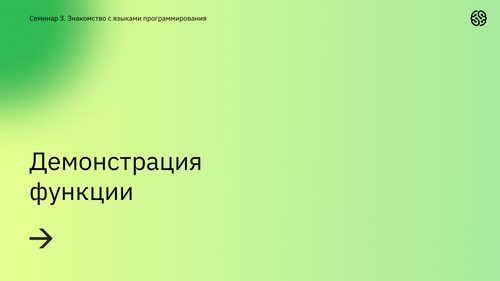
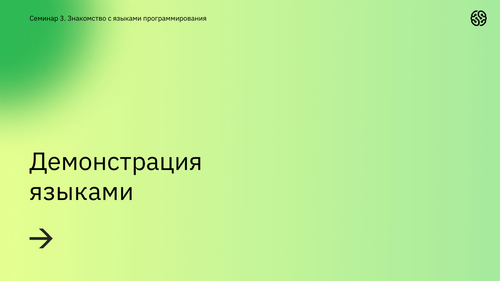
функции: функции -> языками (82, 192)
